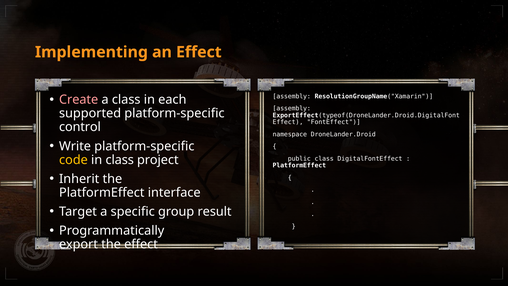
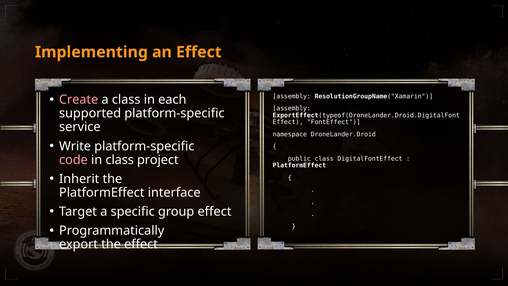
control: control -> service (80, 127)
code colour: yellow -> pink (73, 160)
group result: result -> effect (214, 211)
